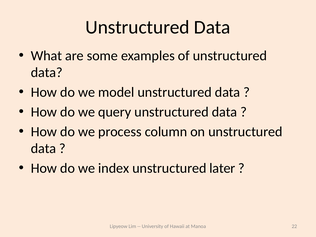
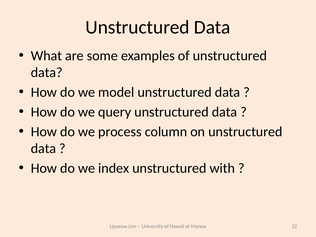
later: later -> with (222, 168)
